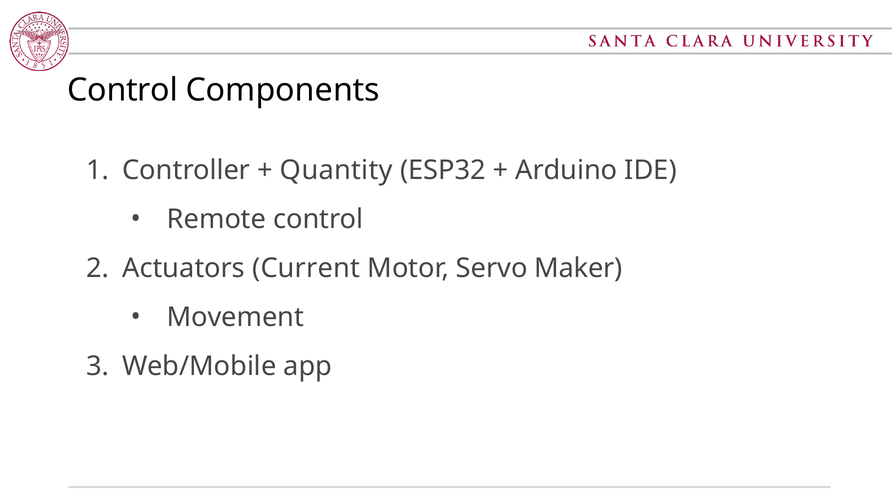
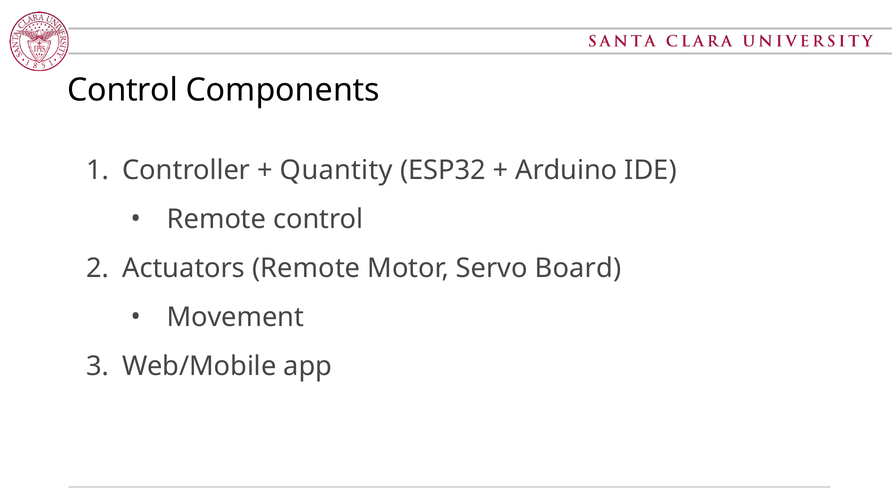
Actuators Current: Current -> Remote (306, 268)
Maker: Maker -> Board (578, 268)
